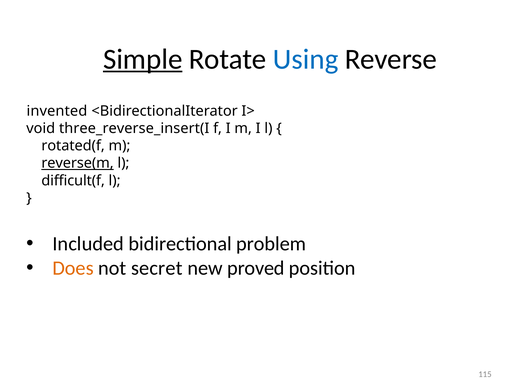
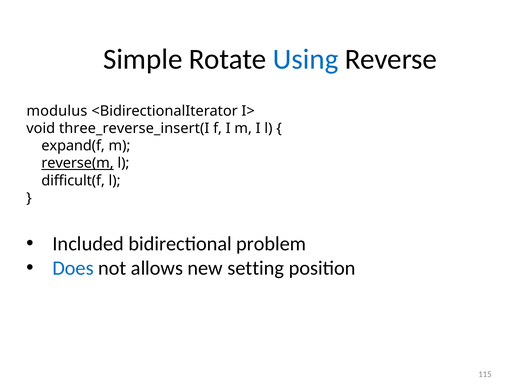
Simple underline: present -> none (143, 59)
invented: invented -> modulus (57, 111)
rotated(f: rotated(f -> expand(f (73, 146)
Does colour: orange -> blue (73, 268)
secret: secret -> allows (157, 268)
proved: proved -> setting (256, 268)
